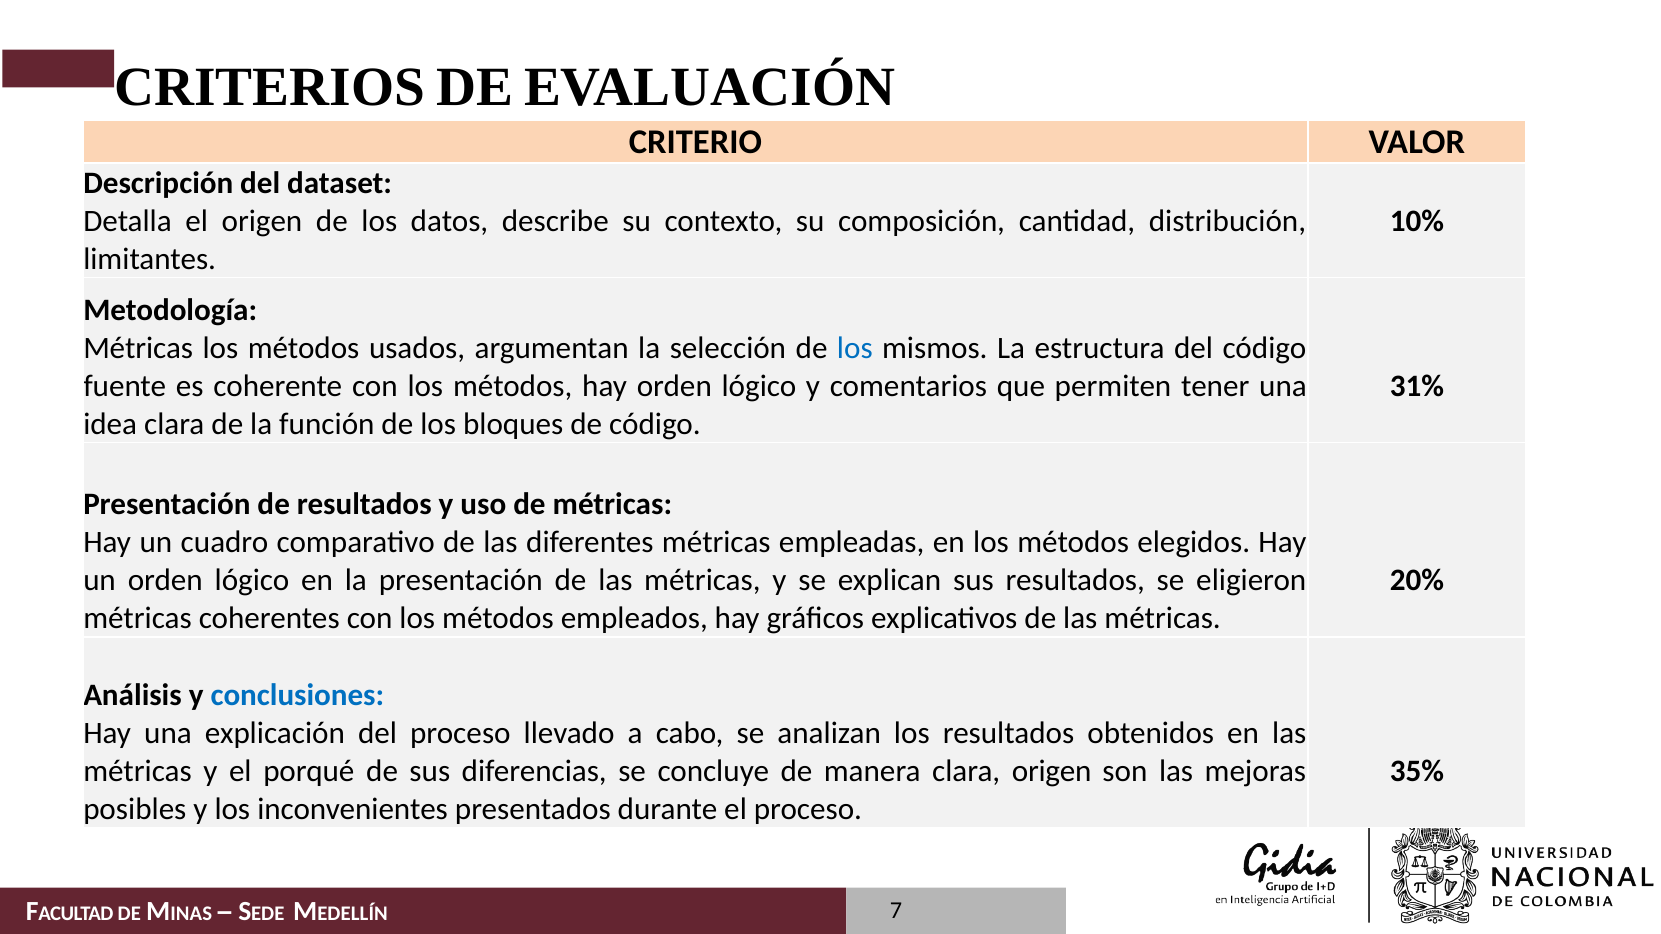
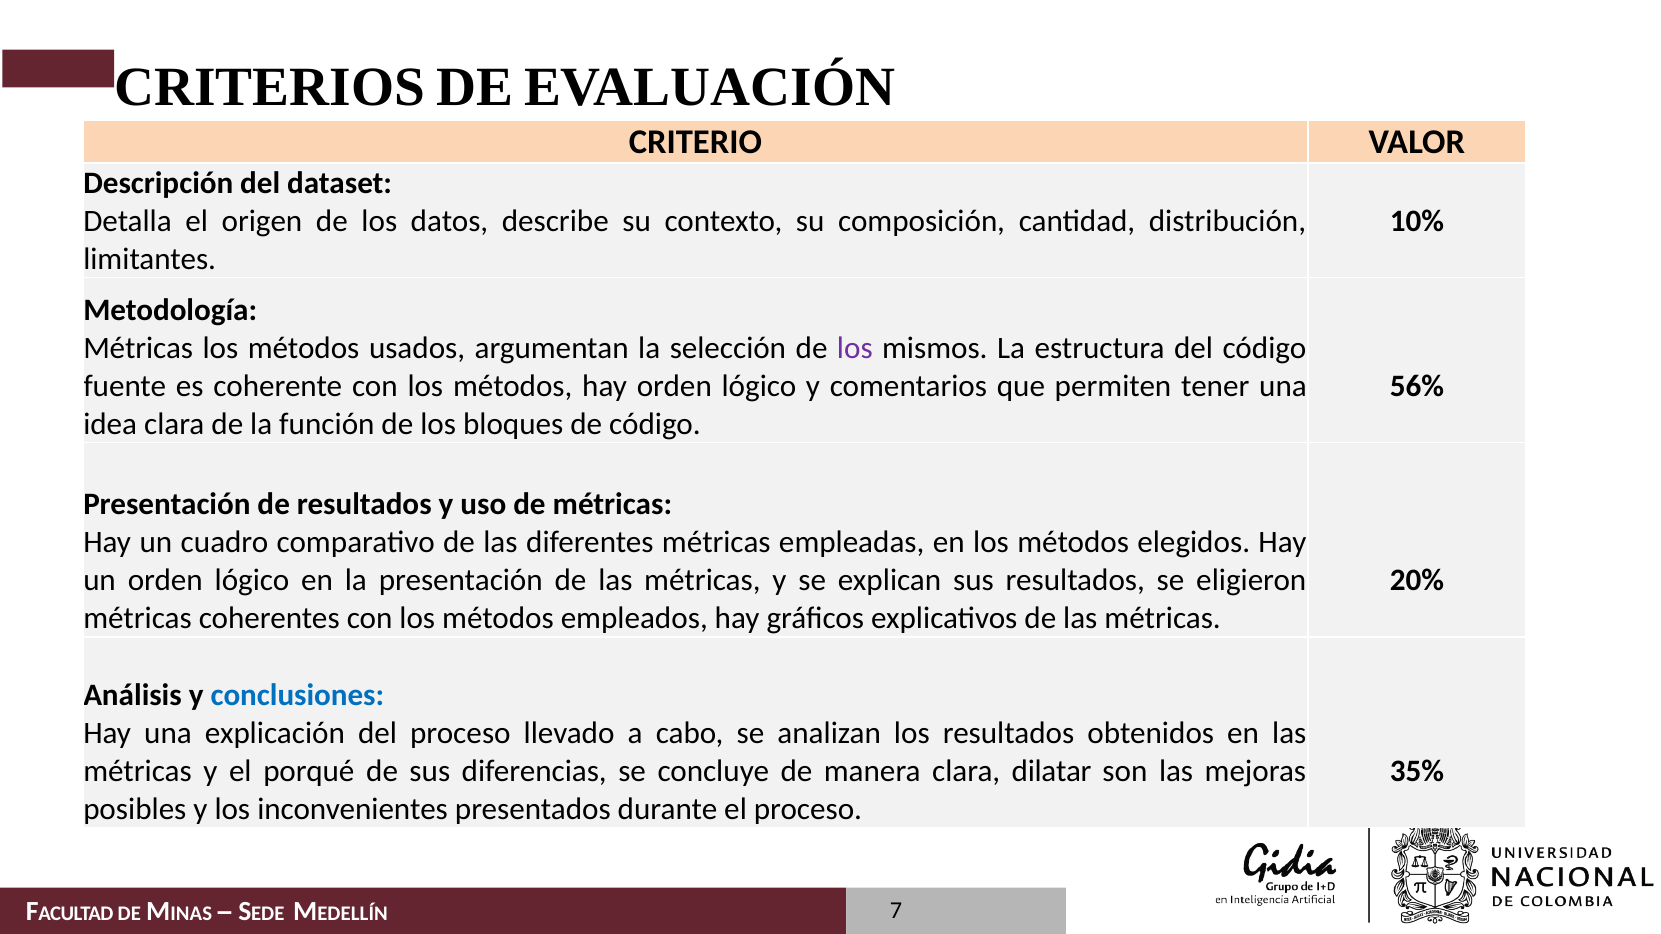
los colour: blue -> purple (855, 348)
31%: 31% -> 56% (1417, 386)
clara origen: origen -> dilatar (1052, 771)
